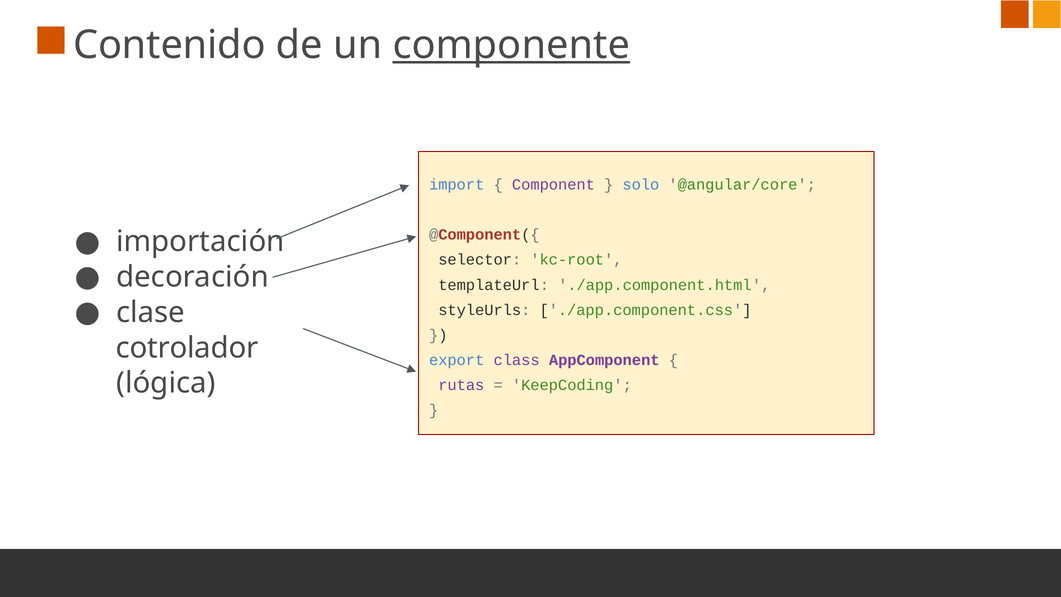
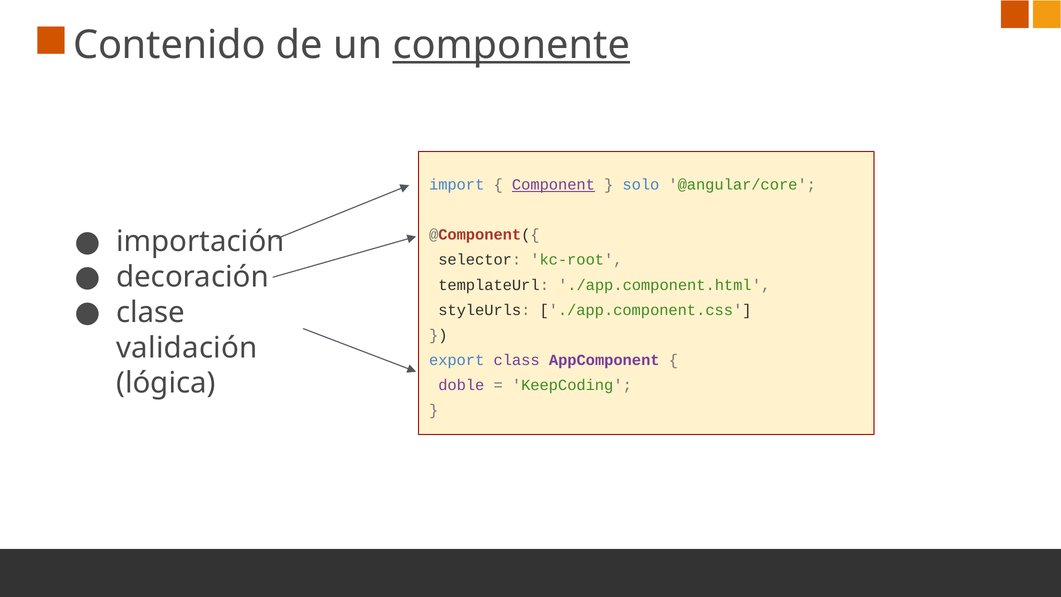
Component underline: none -> present (553, 185)
cotrolador: cotrolador -> validación (187, 348)
rutas: rutas -> doble (461, 385)
